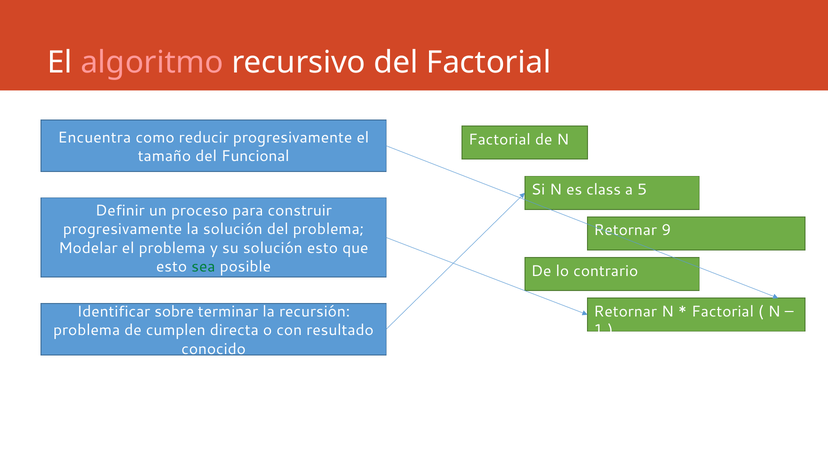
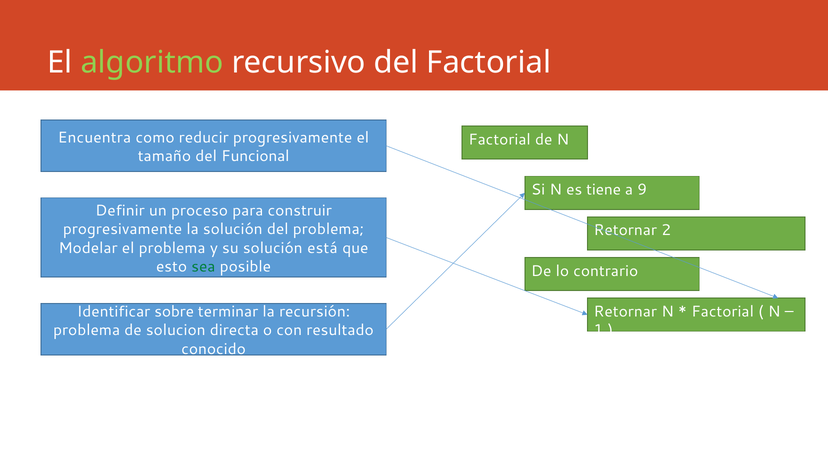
algoritmo colour: pink -> light green (152, 63)
class: class -> tiene (604, 190)
5: 5 -> 9 (642, 190)
9: 9 -> 2 (666, 231)
solución esto: esto -> está (322, 248)
cumplen: cumplen -> solucion (176, 331)
